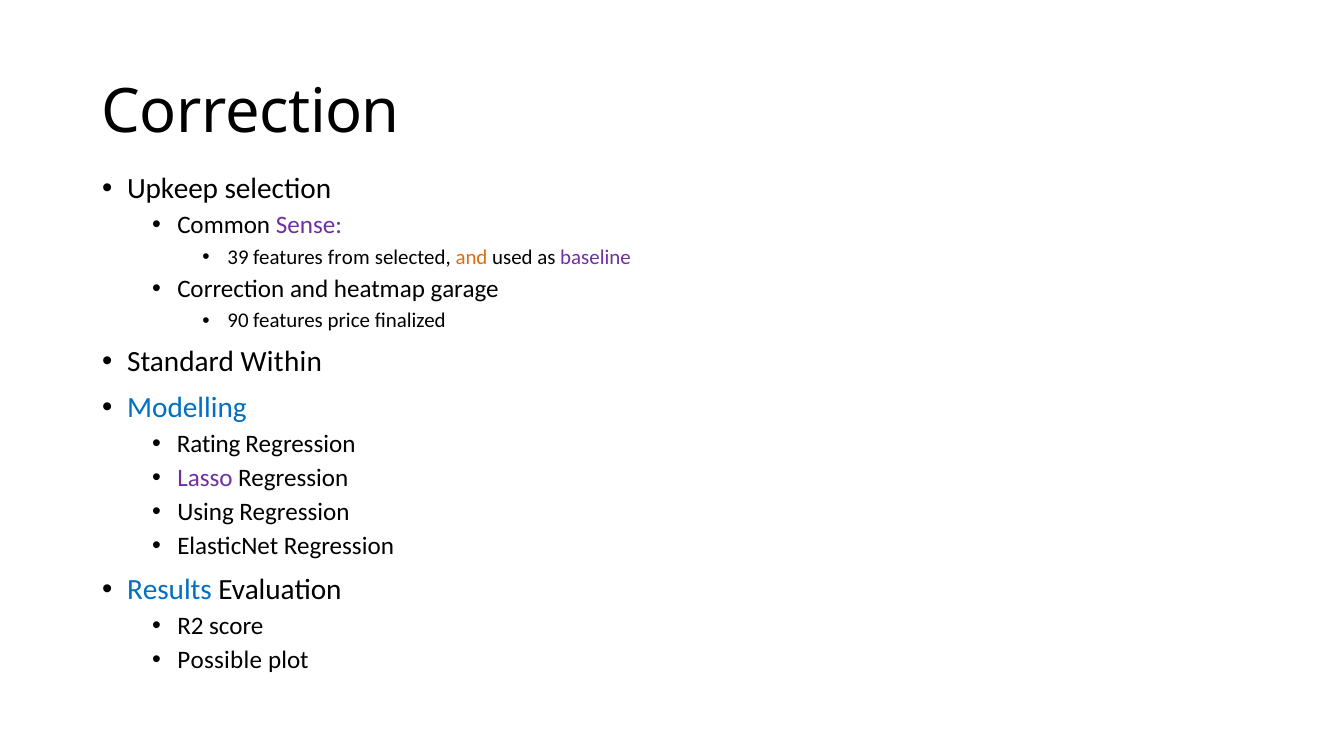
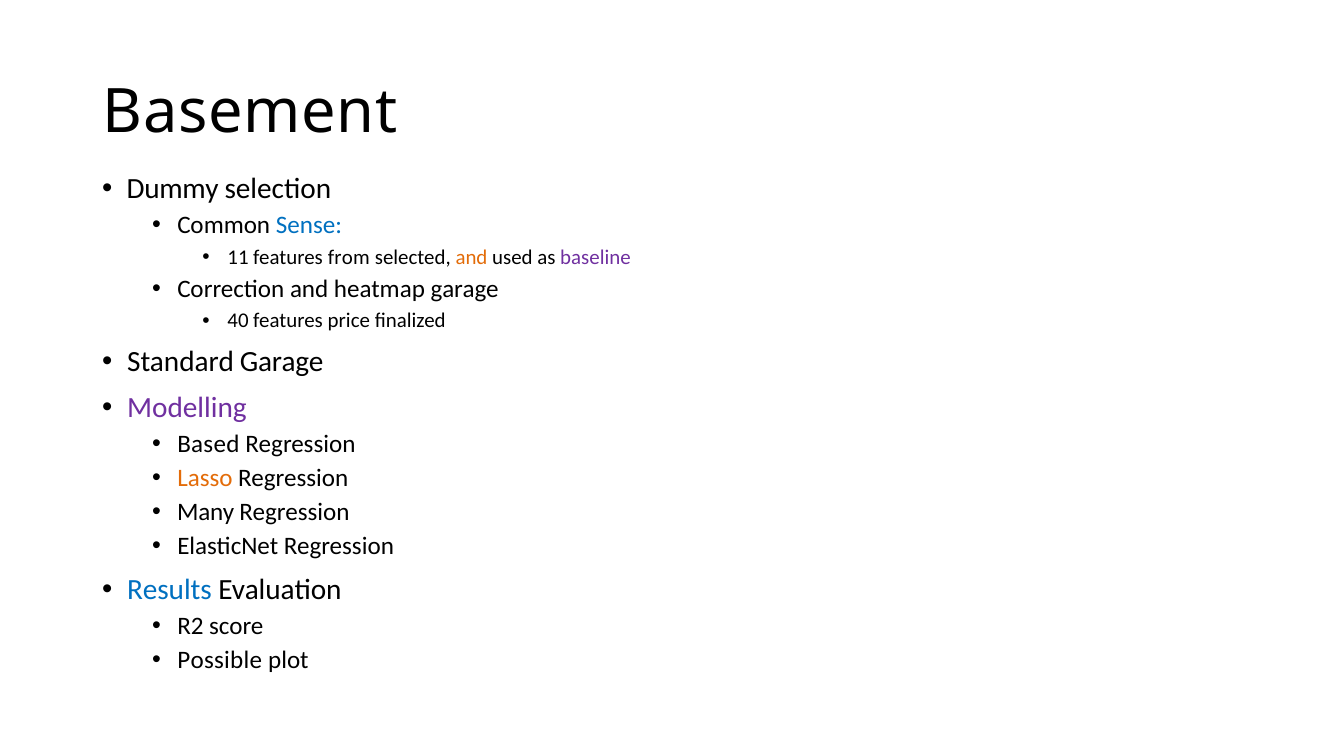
Correction: Correction -> Basement (250, 112)
Upkeep: Upkeep -> Dummy (173, 189)
Sense colour: purple -> blue (309, 226)
39: 39 -> 11 (238, 257)
90: 90 -> 40 (238, 321)
Standard Within: Within -> Garage (282, 362)
Modelling colour: blue -> purple (187, 407)
Rating: Rating -> Based (208, 444)
Lasso colour: purple -> orange (205, 478)
Using: Using -> Many (206, 512)
